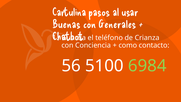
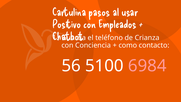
Buenas: Buenas -> Positivo (67, 24)
Generales: Generales -> Empleados (117, 24)
6984 colour: light green -> pink (147, 66)
